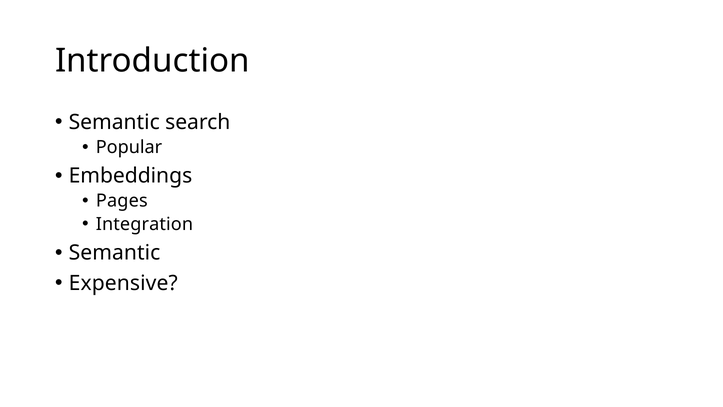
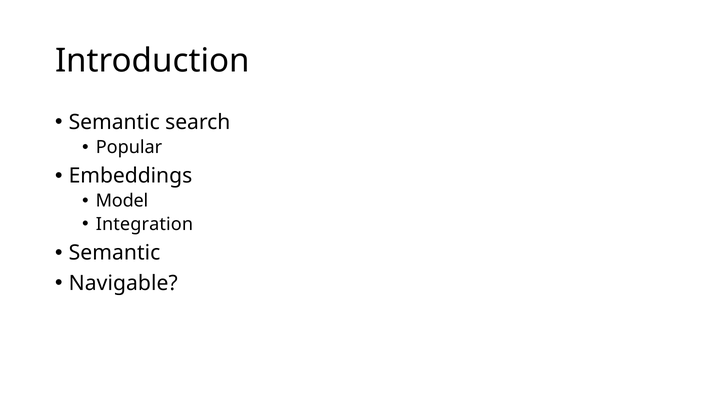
Pages: Pages -> Model (122, 201)
Expensive: Expensive -> Navigable (123, 283)
